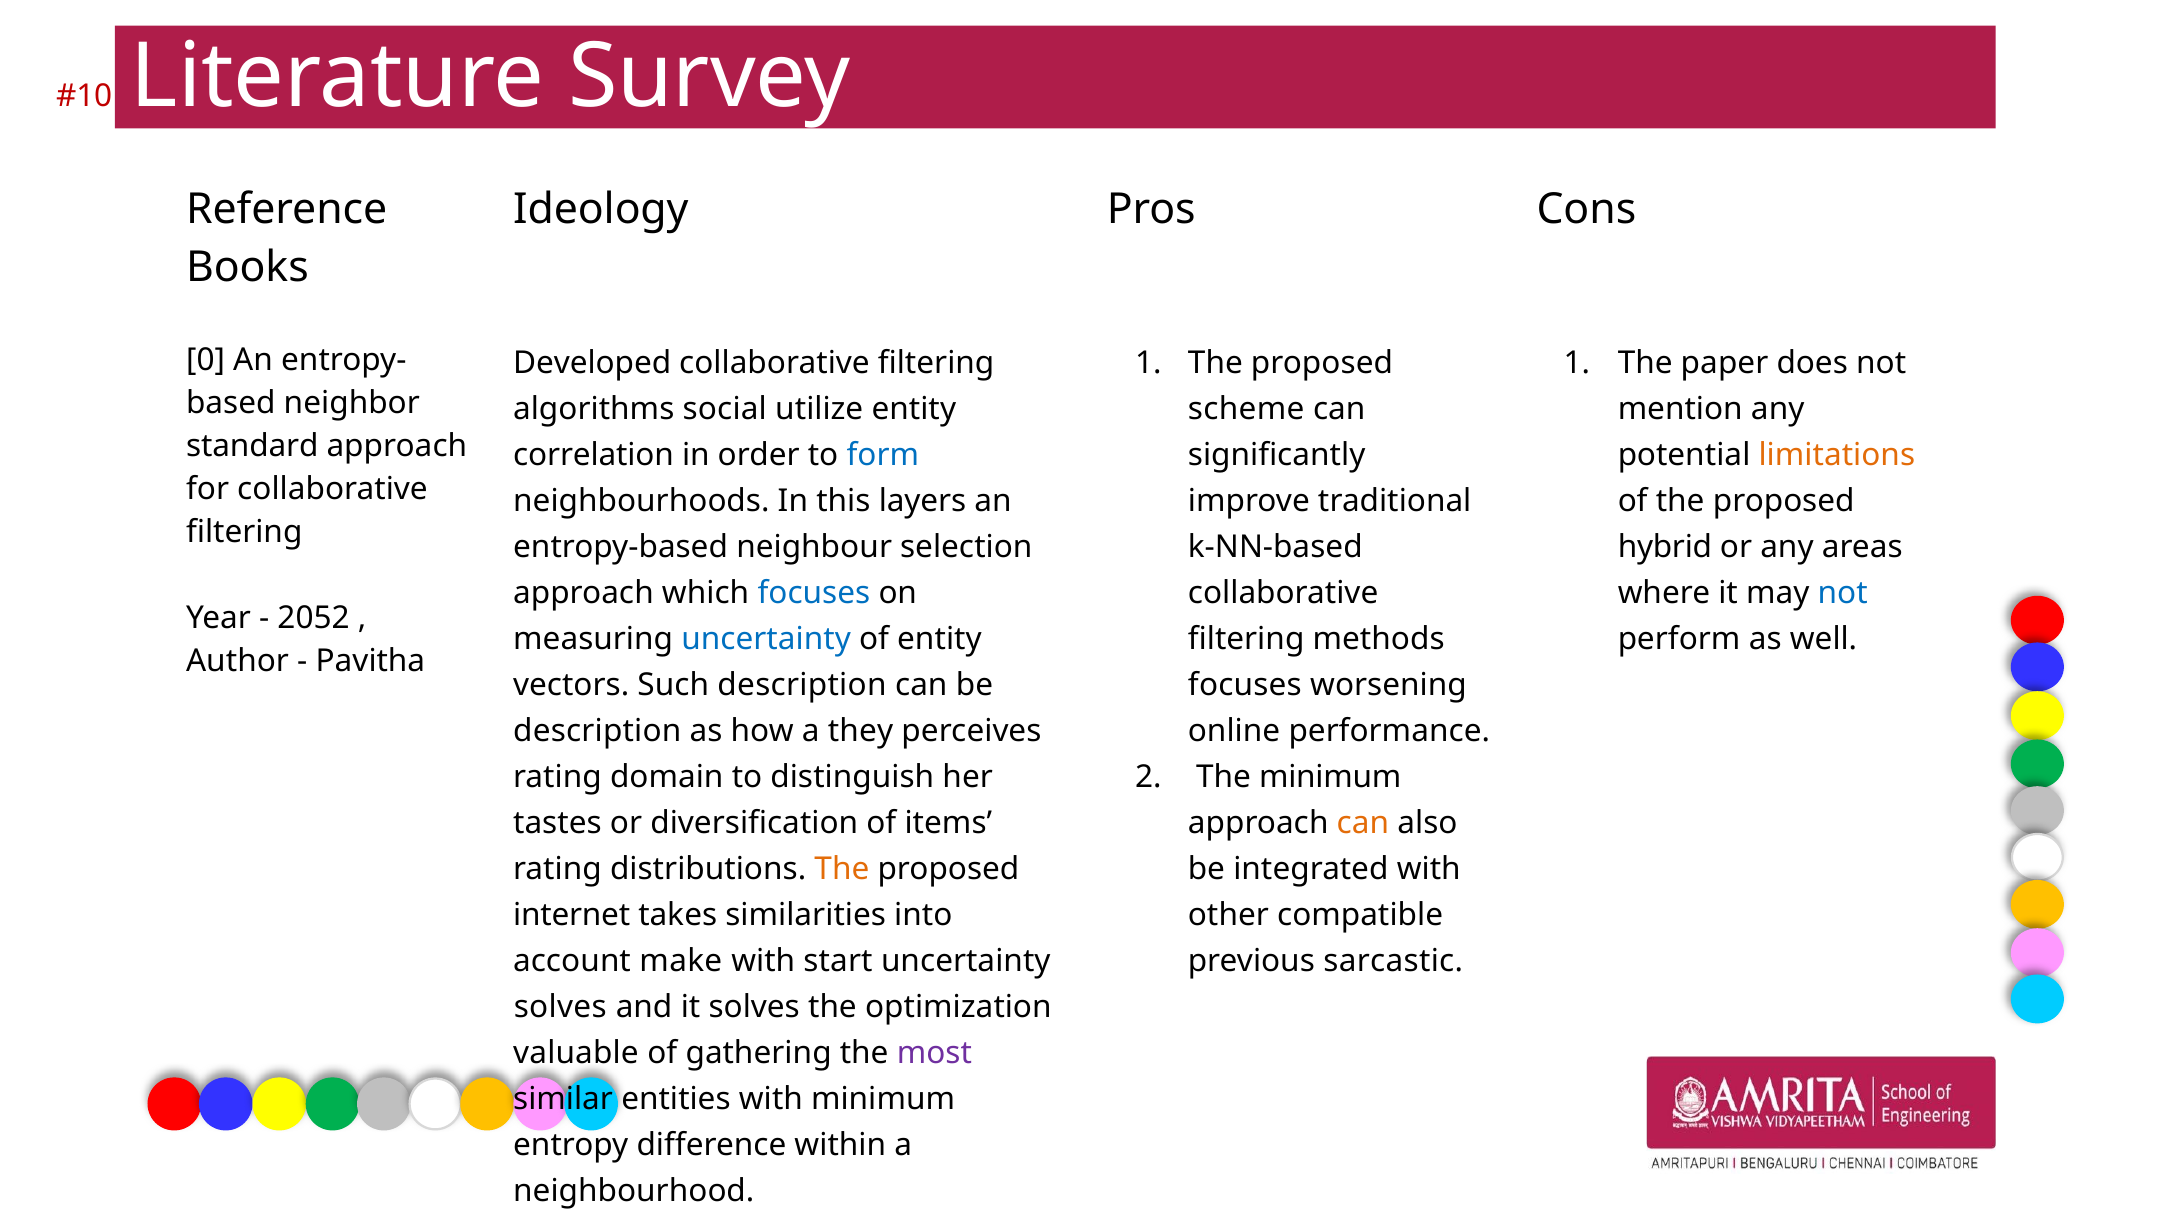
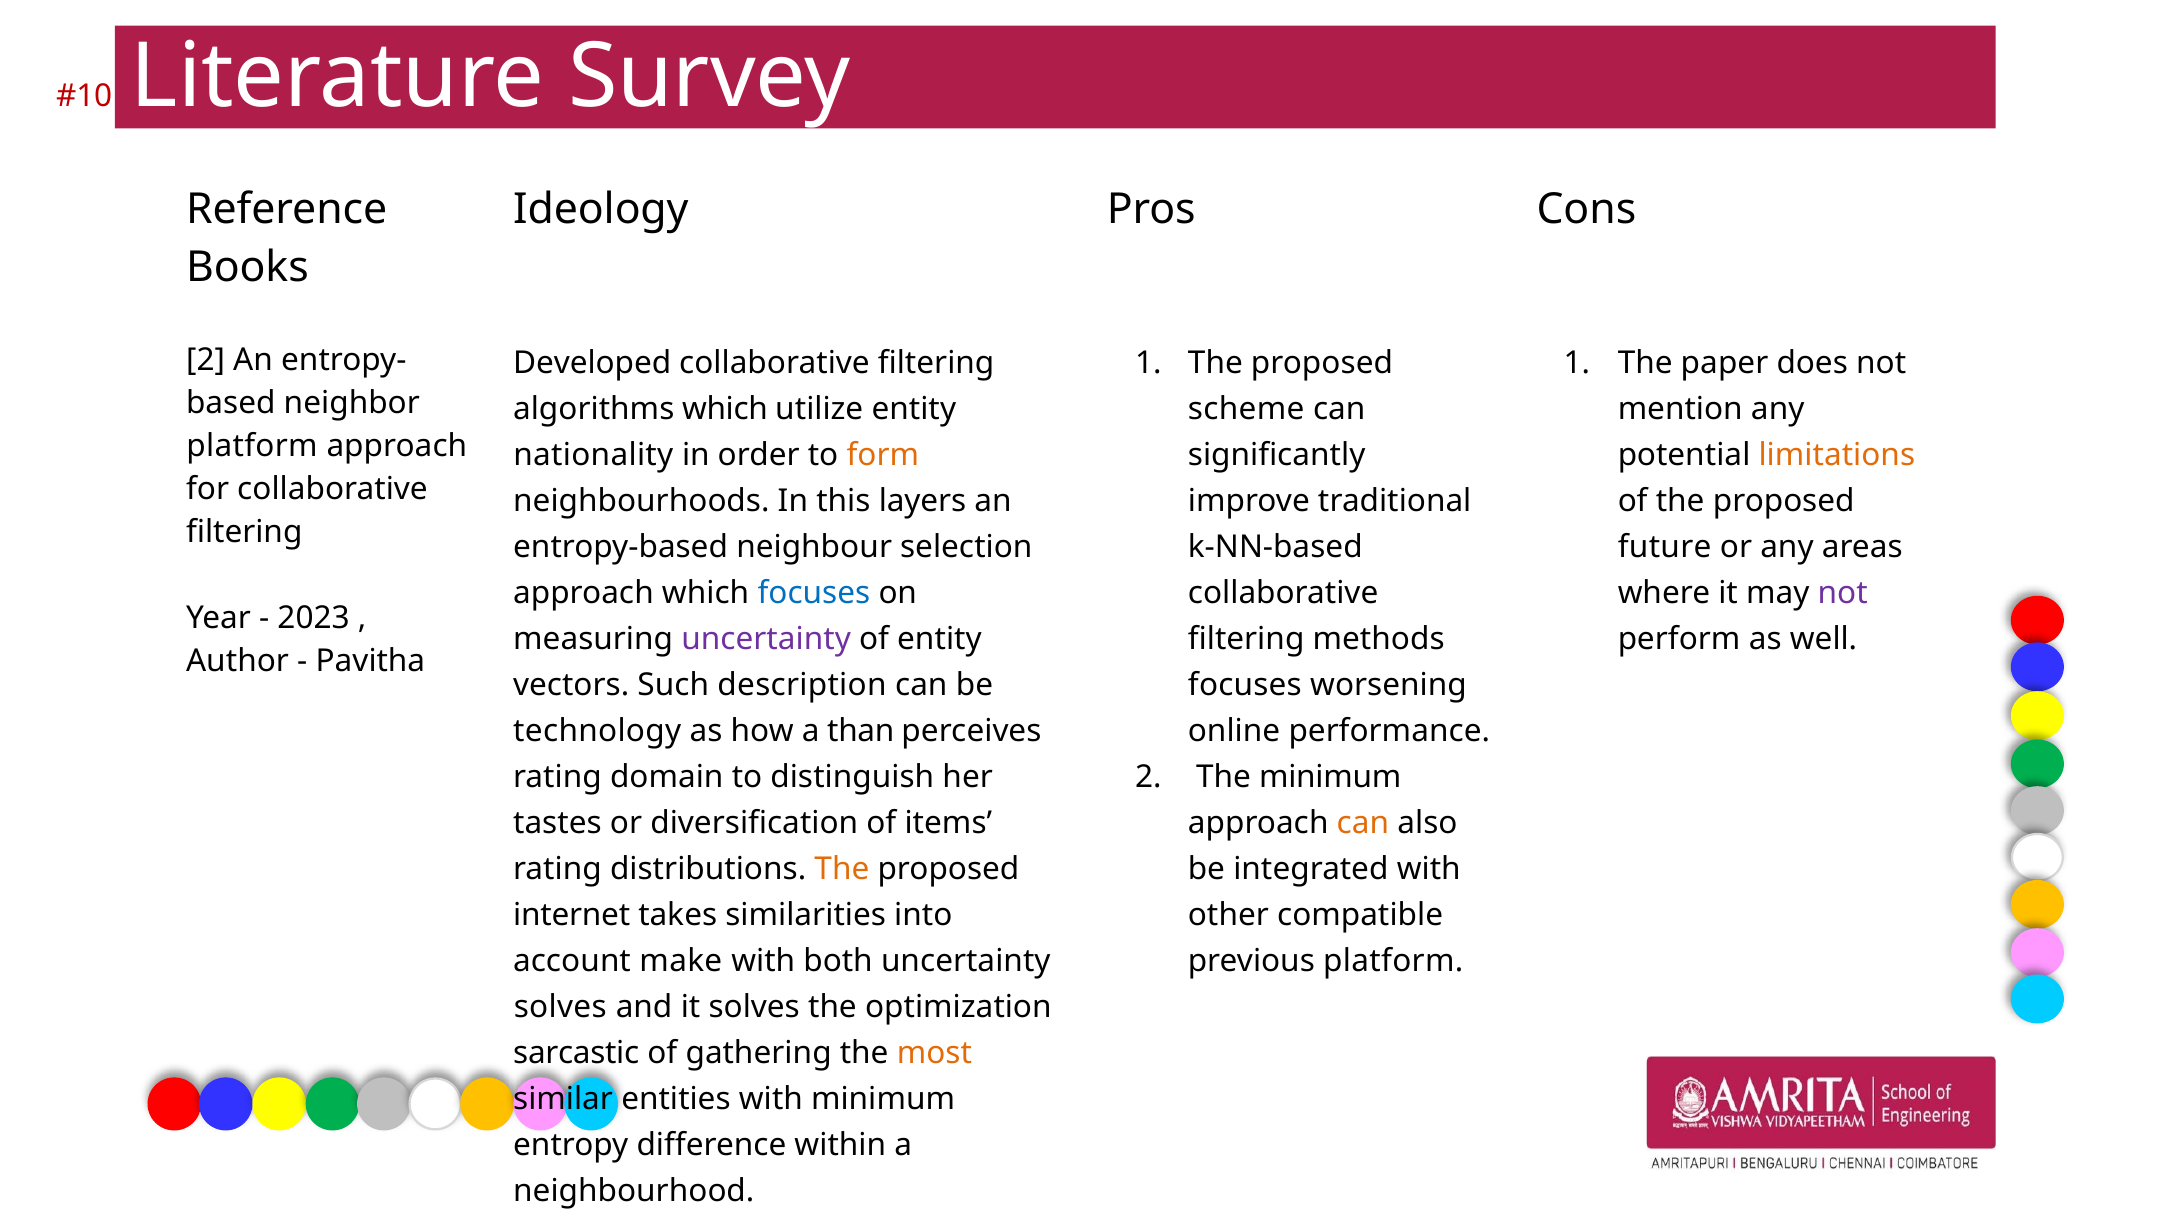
0: 0 -> 2 (206, 361)
algorithms social: social -> which (725, 410)
standard: standard -> platform (252, 447)
correlation: correlation -> nationality (593, 456)
form colour: blue -> orange (883, 456)
hybrid: hybrid -> future (1665, 548)
not colour: blue -> purple (1843, 594)
2052: 2052 -> 2023 (314, 619)
uncertainty colour: blue -> purple (766, 640)
description: description -> technology (597, 732)
they: they -> than (861, 732)
start: start -> both (838, 961)
previous sarcastic: sarcastic -> platform (1393, 961)
valuable: valuable -> sarcastic (576, 1053)
most colour: purple -> orange (934, 1053)
